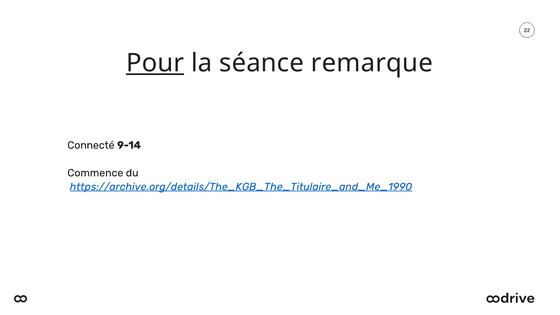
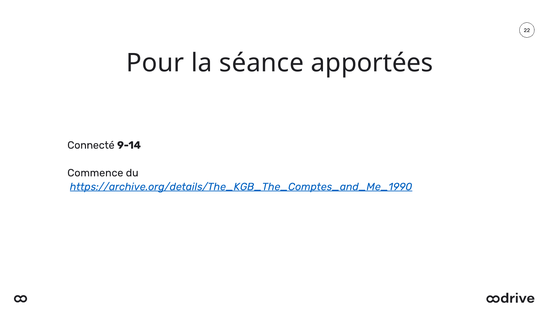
Pour underline: present -> none (155, 63)
remarque: remarque -> apportées (372, 63)
https://archive.org/details/The_KGB_The_Titulaire_and_Me_1990: https://archive.org/details/The_KGB_The_Titulaire_and_Me_1990 -> https://archive.org/details/The_KGB_The_Comptes_and_Me_1990 (241, 187)
